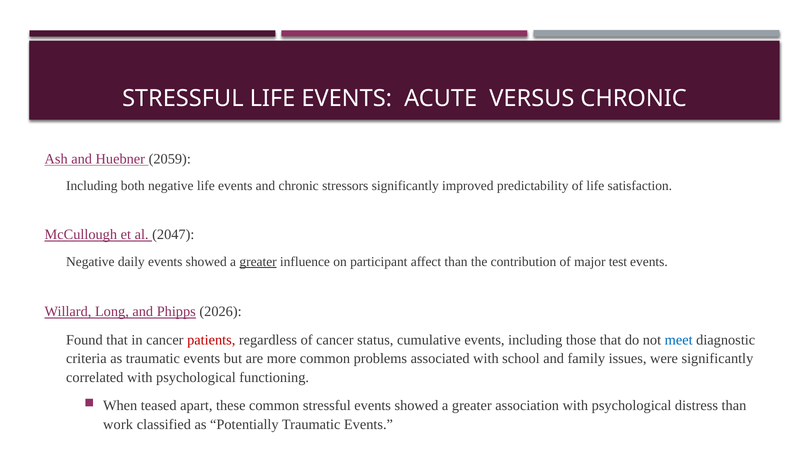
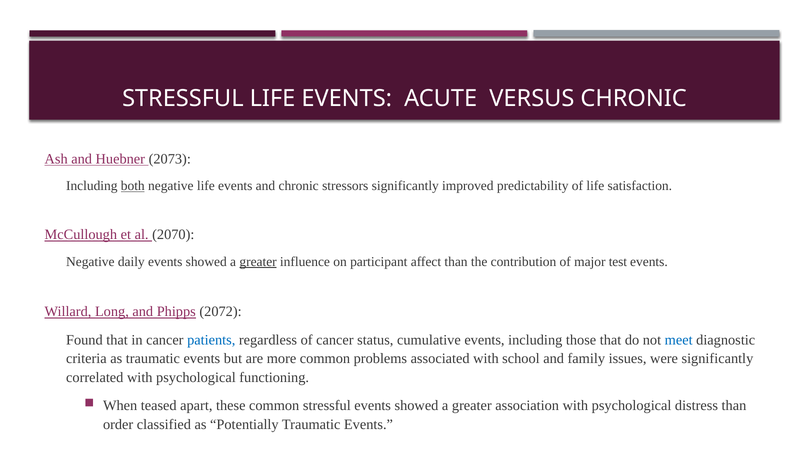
2059: 2059 -> 2073 (170, 159)
both underline: none -> present (133, 186)
2047: 2047 -> 2070 (173, 235)
2026: 2026 -> 2072 (221, 312)
patients colour: red -> blue (211, 340)
work: work -> order (118, 425)
